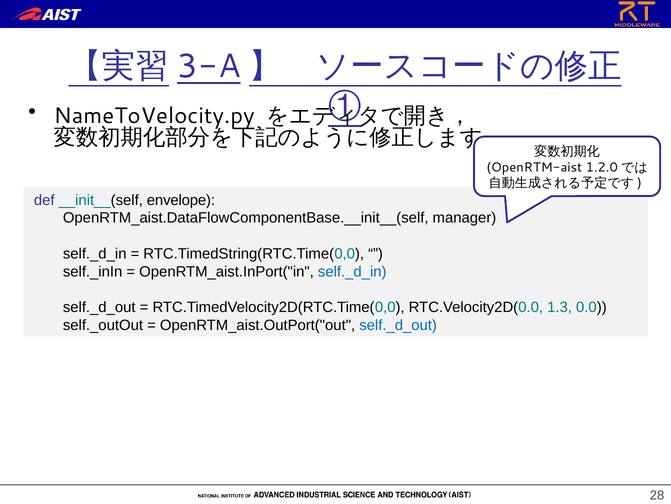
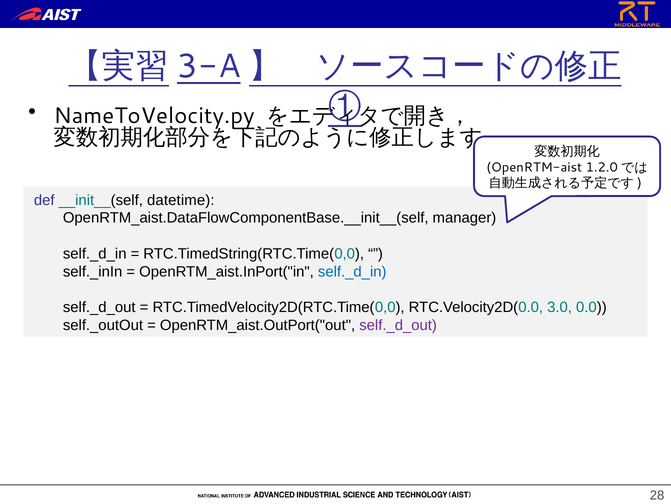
envelope: envelope -> datetime (181, 200)
1.3: 1.3 -> 3.0 (560, 307)
self._d_out colour: blue -> purple (398, 325)
